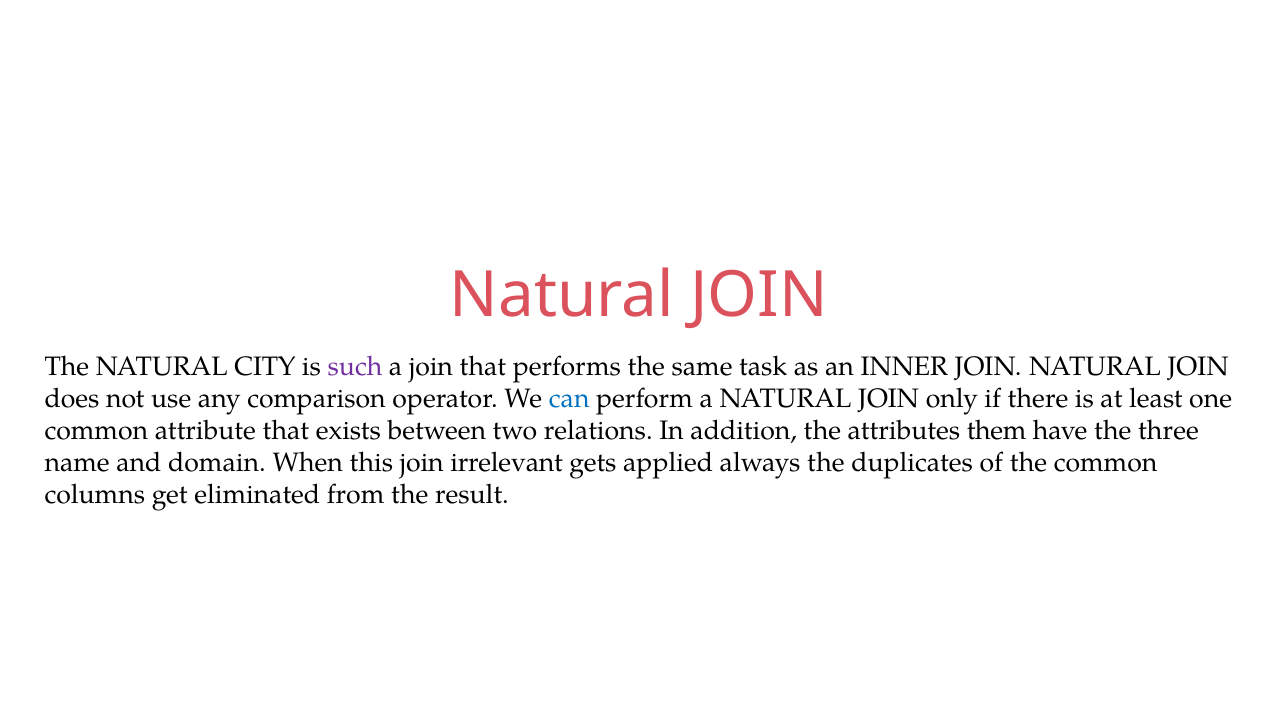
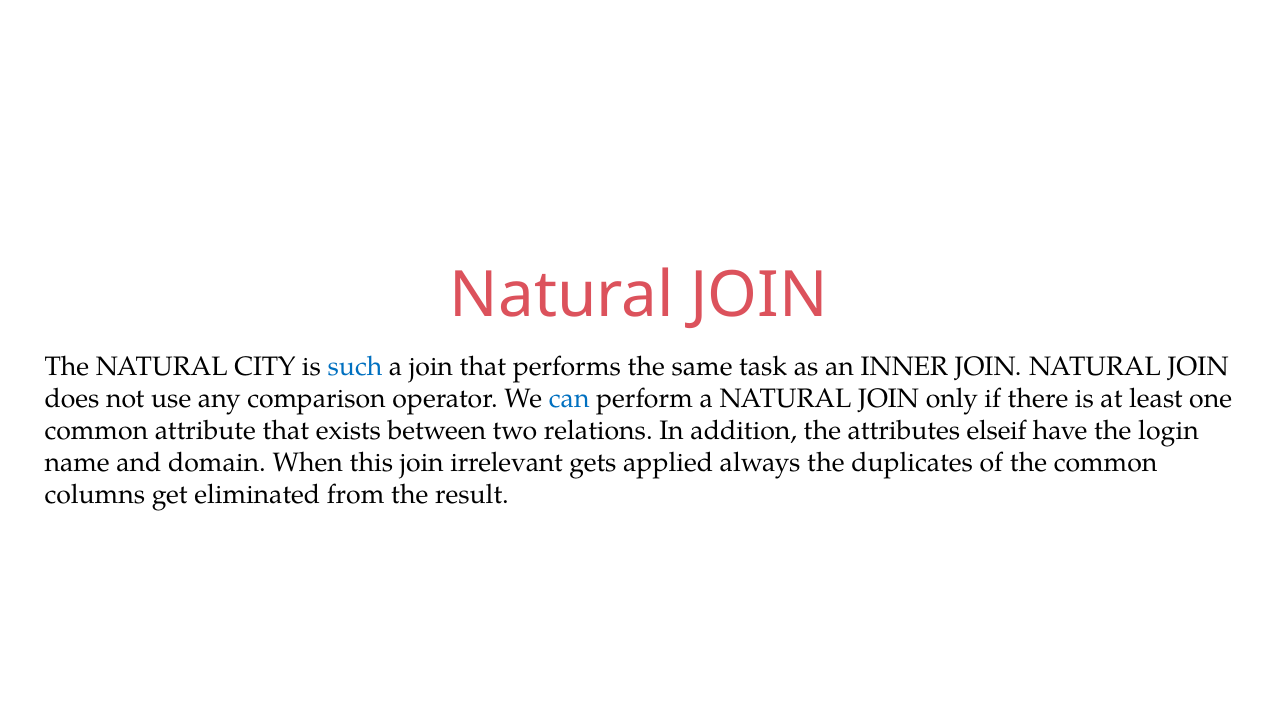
such colour: purple -> blue (355, 367)
them: them -> elseif (997, 431)
three: three -> login (1169, 431)
